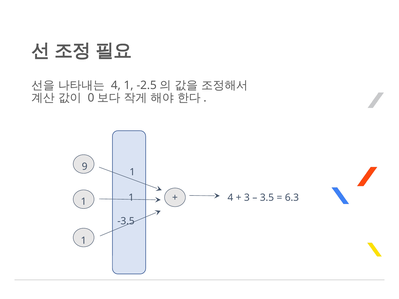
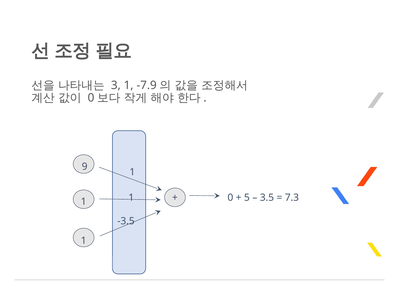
4: 4 -> 3 (116, 85)
-2.5: -2.5 -> -7.9 (147, 85)
4: 4 -> 0 (230, 198)
3: 3 -> 5 (247, 198)
6.3: 6.3 -> 7.3 (292, 198)
